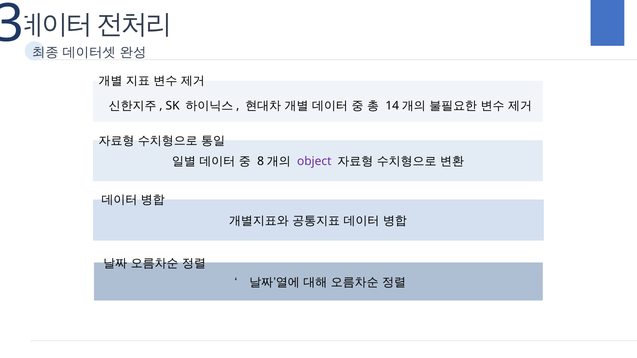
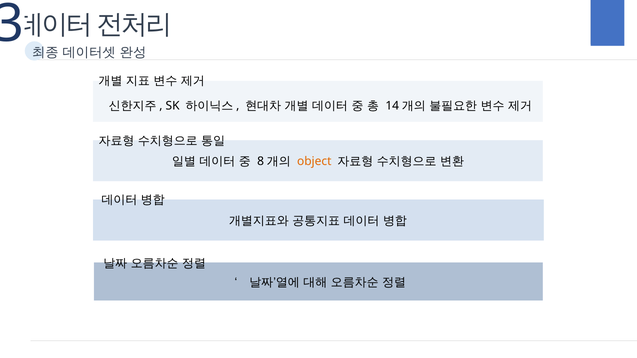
object colour: purple -> orange (314, 162)
